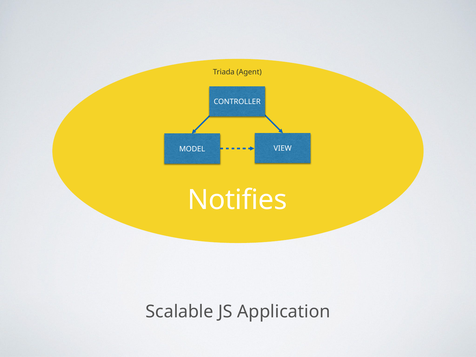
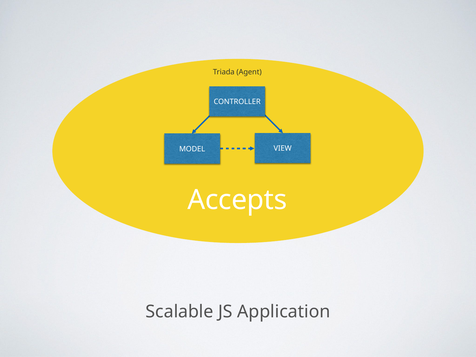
Notifies: Notifies -> Accepts (237, 200)
